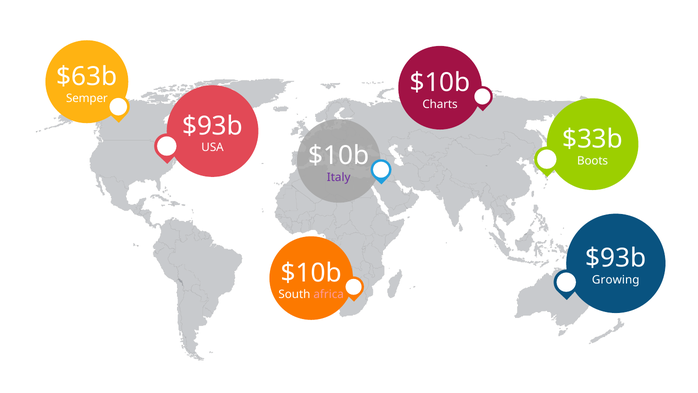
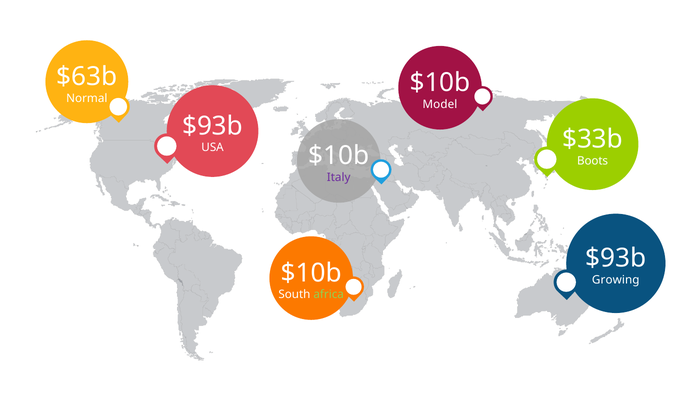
Semper: Semper -> Normal (87, 98)
Charts: Charts -> Model (440, 104)
africa colour: pink -> light green (329, 294)
